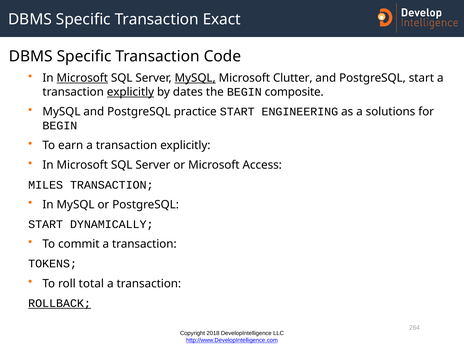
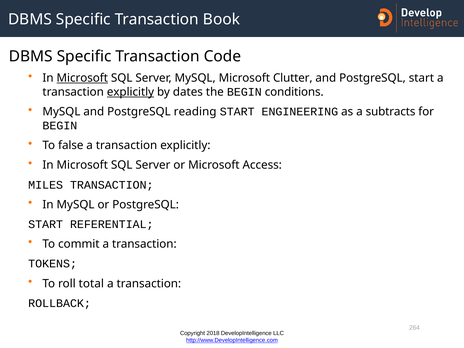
Exact: Exact -> Book (222, 20)
MySQL underline: present -> none (195, 78)
composite: composite -> conditions (294, 92)
practice: practice -> reading (195, 112)
solutions: solutions -> subtracts (391, 112)
earn: earn -> false (71, 145)
DYNAMICALLY: DYNAMICALLY -> REFERENTIAL (112, 224)
ROLLBACK underline: present -> none (60, 303)
